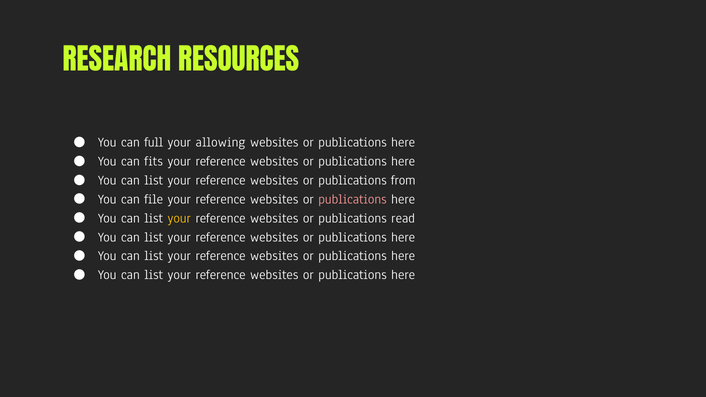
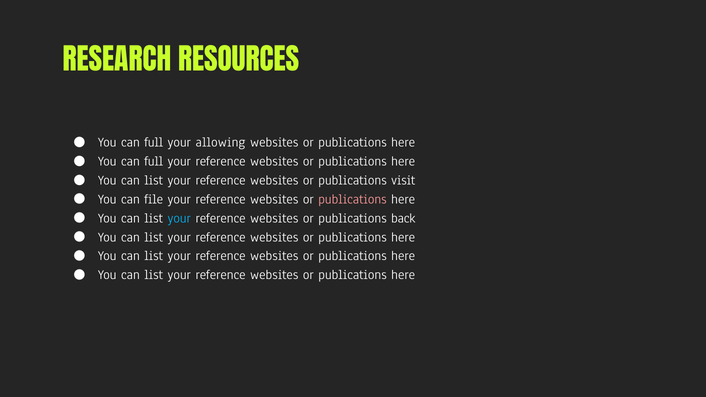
fits: fits -> full (154, 161)
from: from -> visit (403, 180)
your colour: yellow -> light blue (179, 218)
read: read -> back (403, 218)
